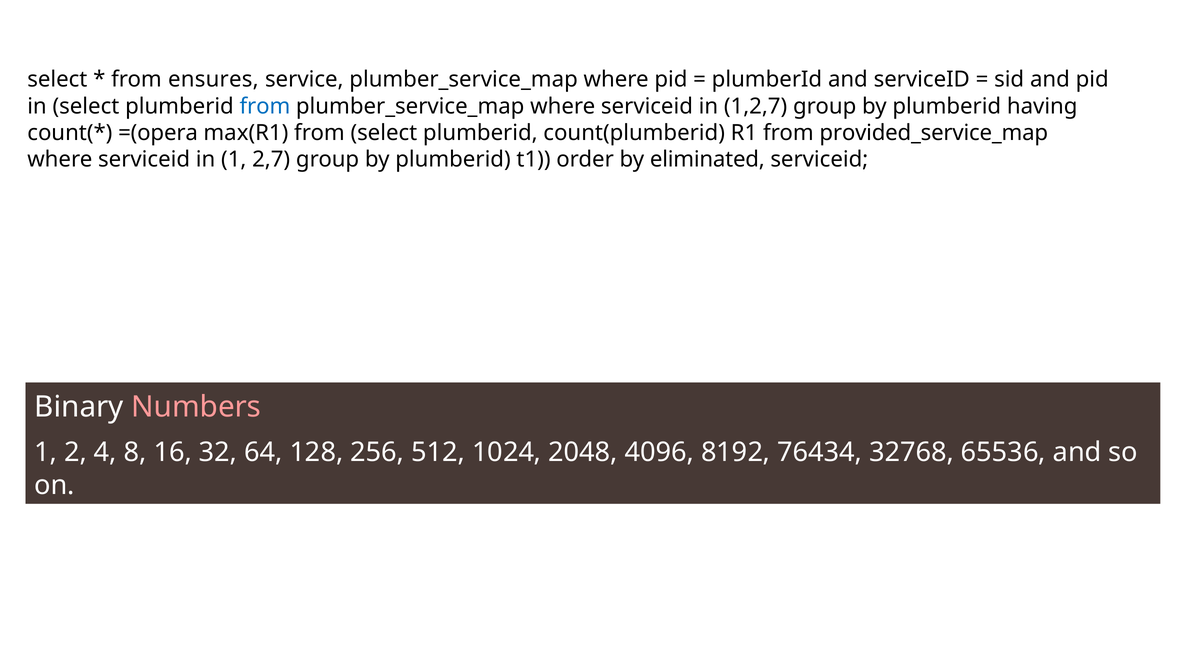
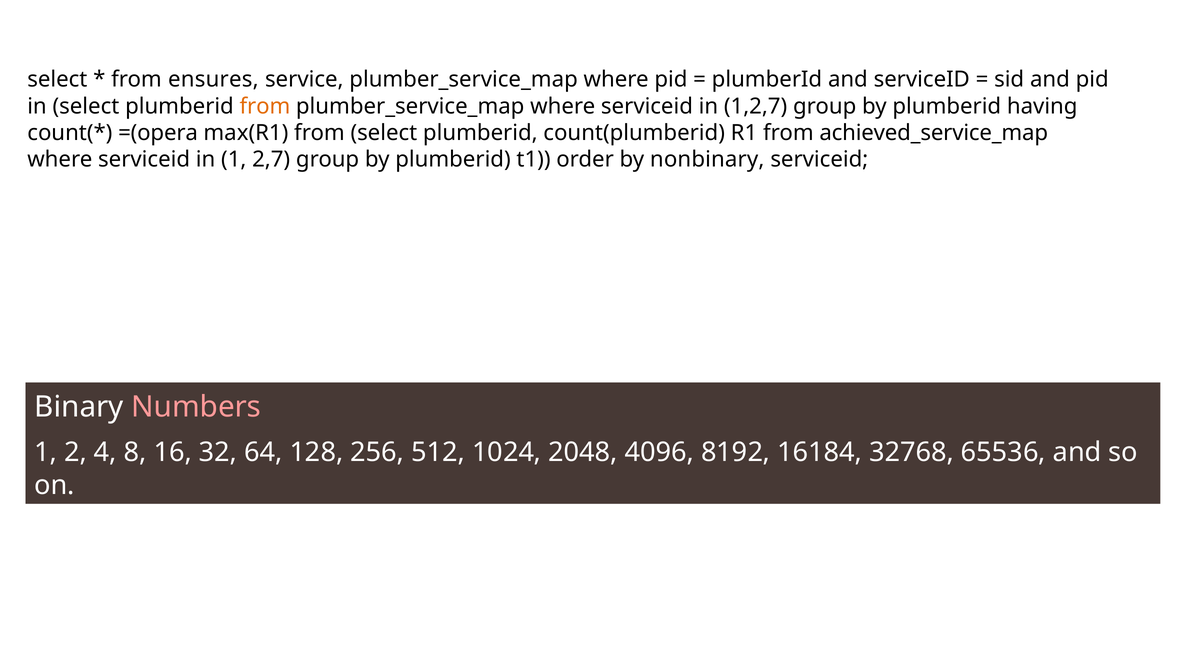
from colour: blue -> orange (265, 106)
provided_service_map: provided_service_map -> achieved_service_map (934, 133)
eliminated: eliminated -> nonbinary (707, 160)
76434: 76434 -> 16184 (820, 453)
